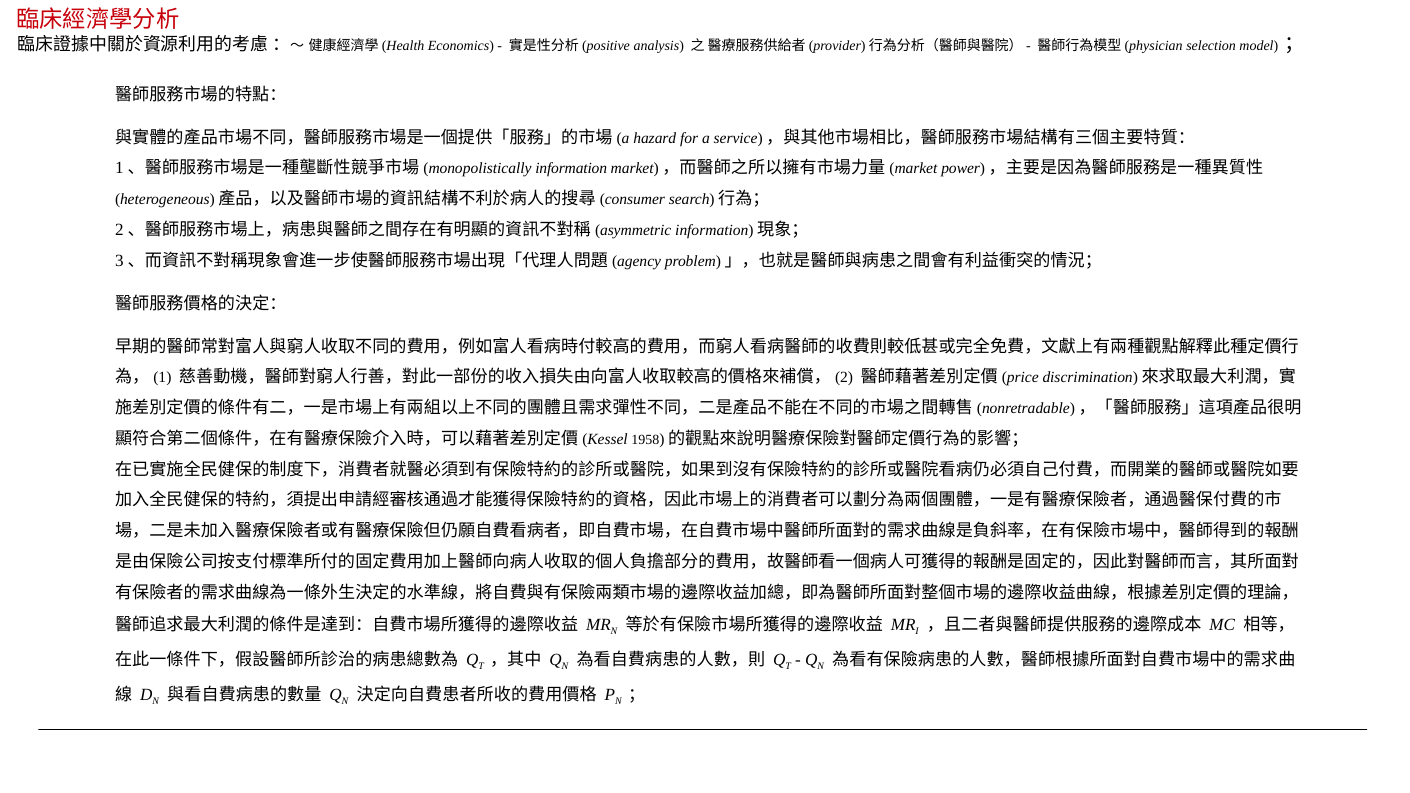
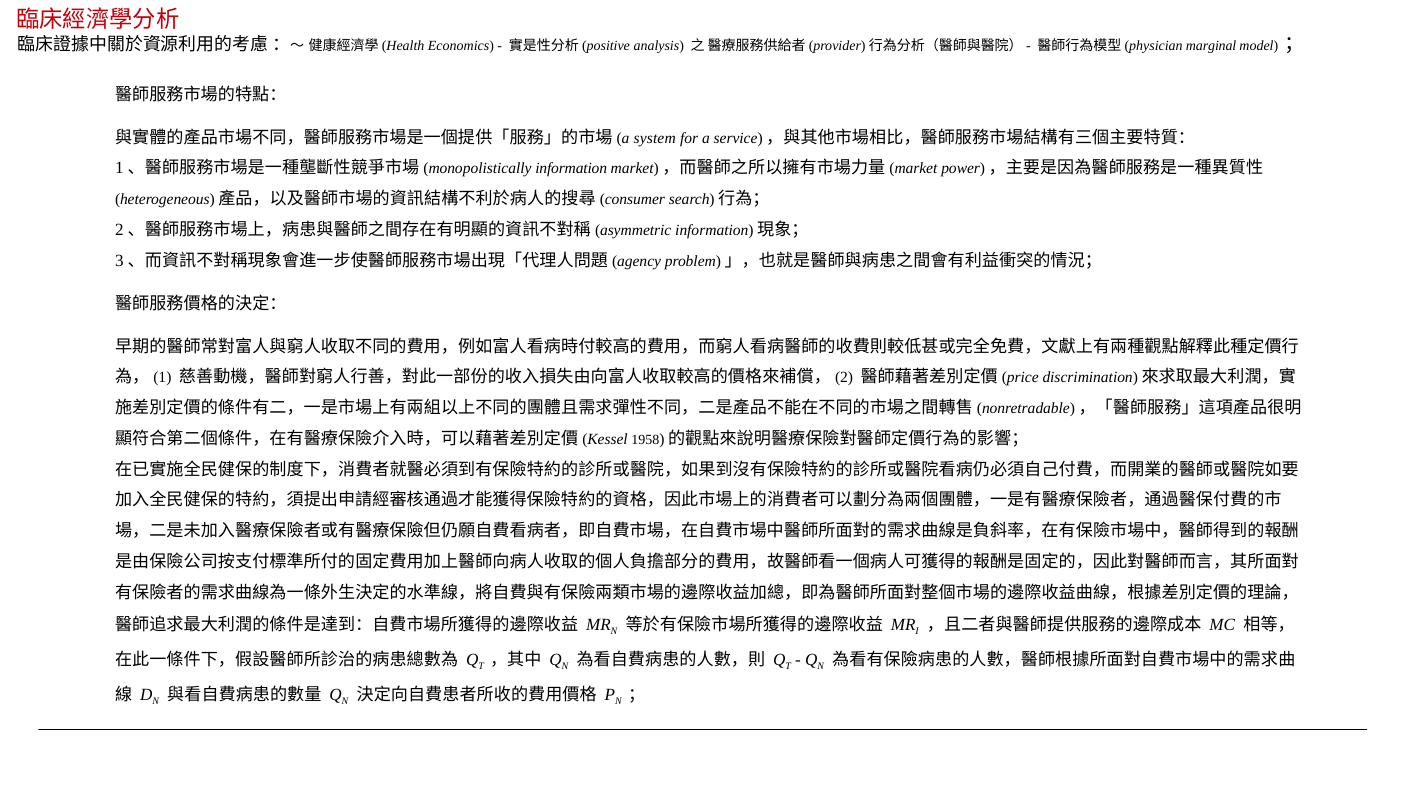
selection: selection -> marginal (1211, 46)
hazard: hazard -> system (655, 138)
